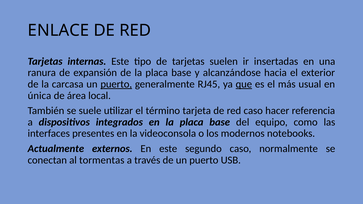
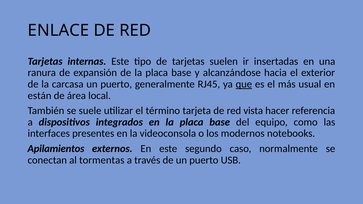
puerto underline: present -> none (116, 84)
única: única -> están (40, 96)
red caso: caso -> vista (253, 111)
Actualmente: Actualmente -> Apilamientos (56, 149)
